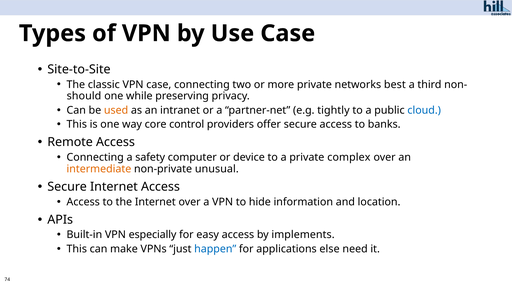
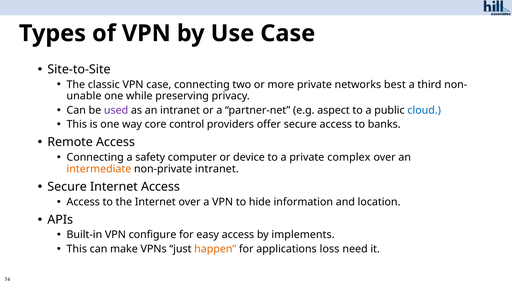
should: should -> unable (84, 96)
used colour: orange -> purple (116, 110)
tightly: tightly -> aspect (334, 110)
non-private unusual: unusual -> intranet (217, 169)
especially: especially -> configure (153, 235)
happen colour: blue -> orange (215, 249)
else: else -> loss (330, 249)
